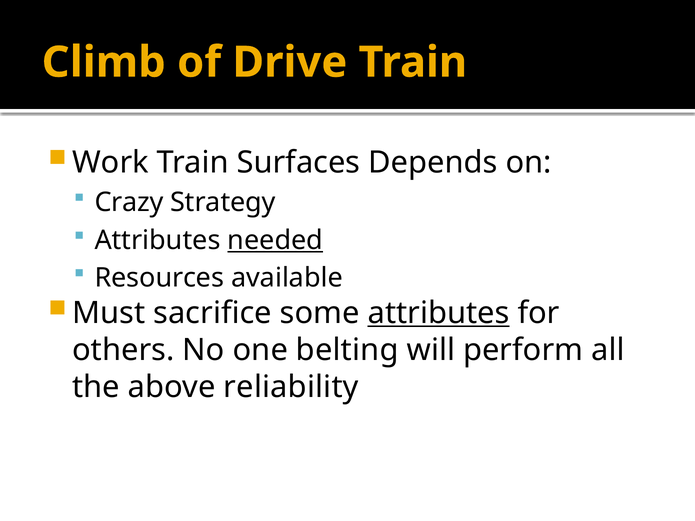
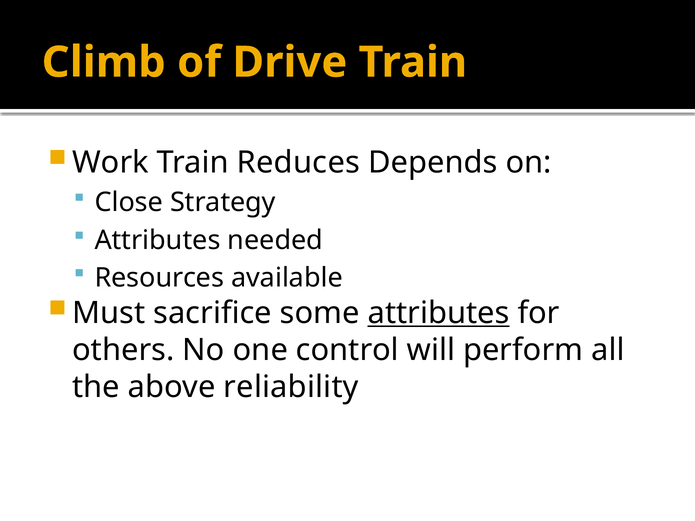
Surfaces: Surfaces -> Reduces (298, 163)
Crazy: Crazy -> Close (129, 202)
needed underline: present -> none (275, 240)
belting: belting -> control (347, 350)
